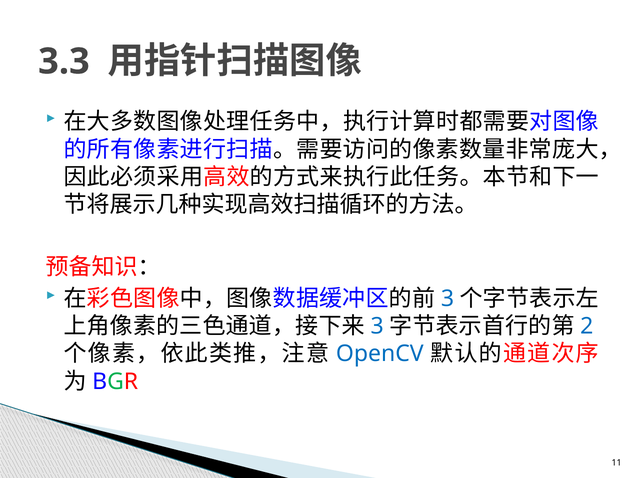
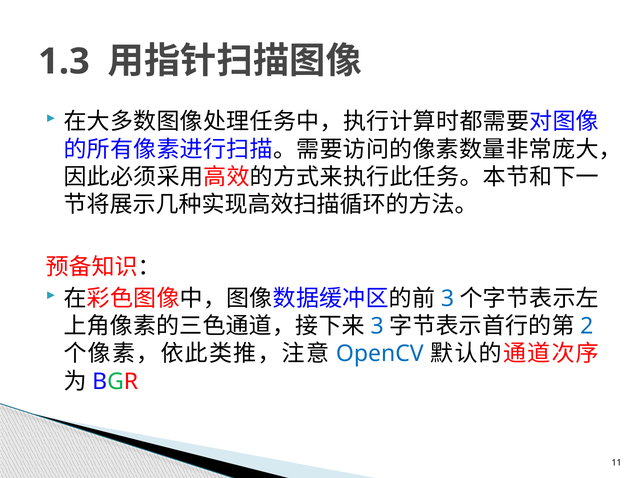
3.3: 3.3 -> 1.3 (64, 61)
